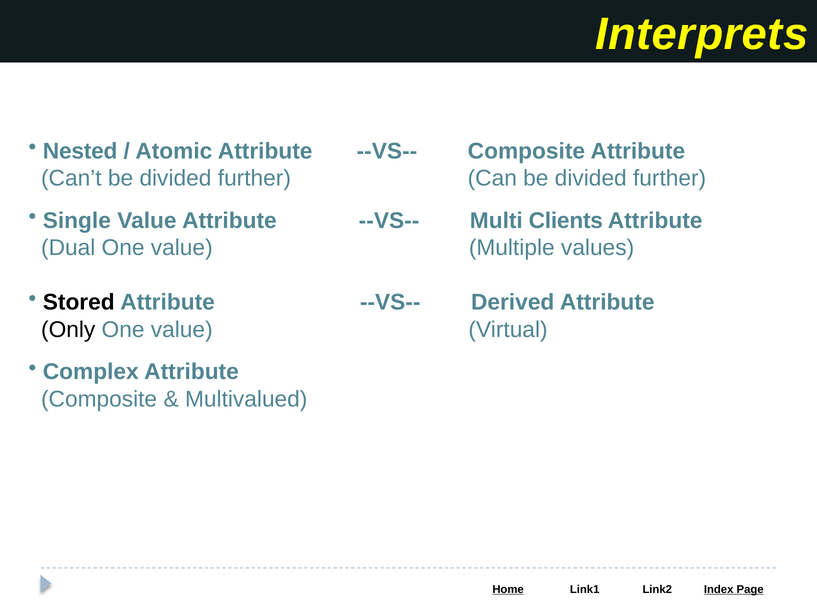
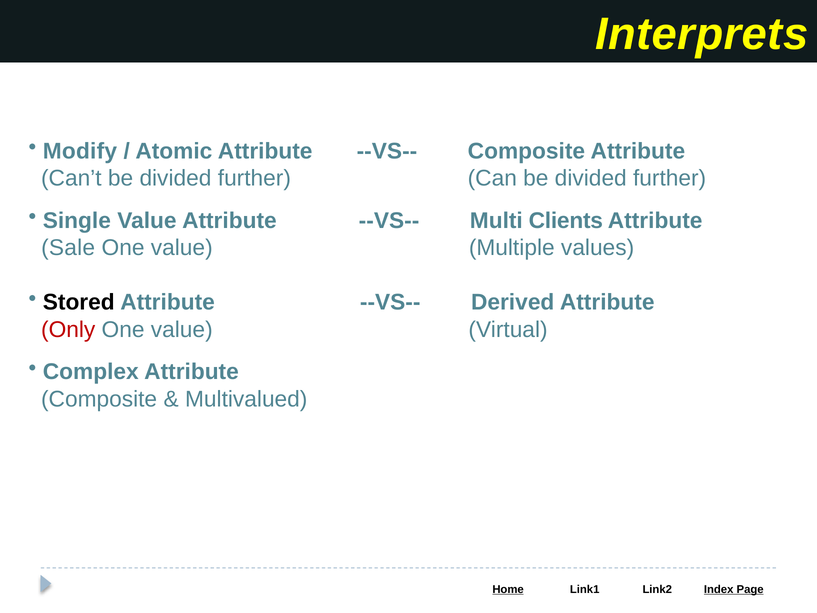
Nested: Nested -> Modify (80, 151)
Dual: Dual -> Sale (68, 248)
Only colour: black -> red (68, 329)
